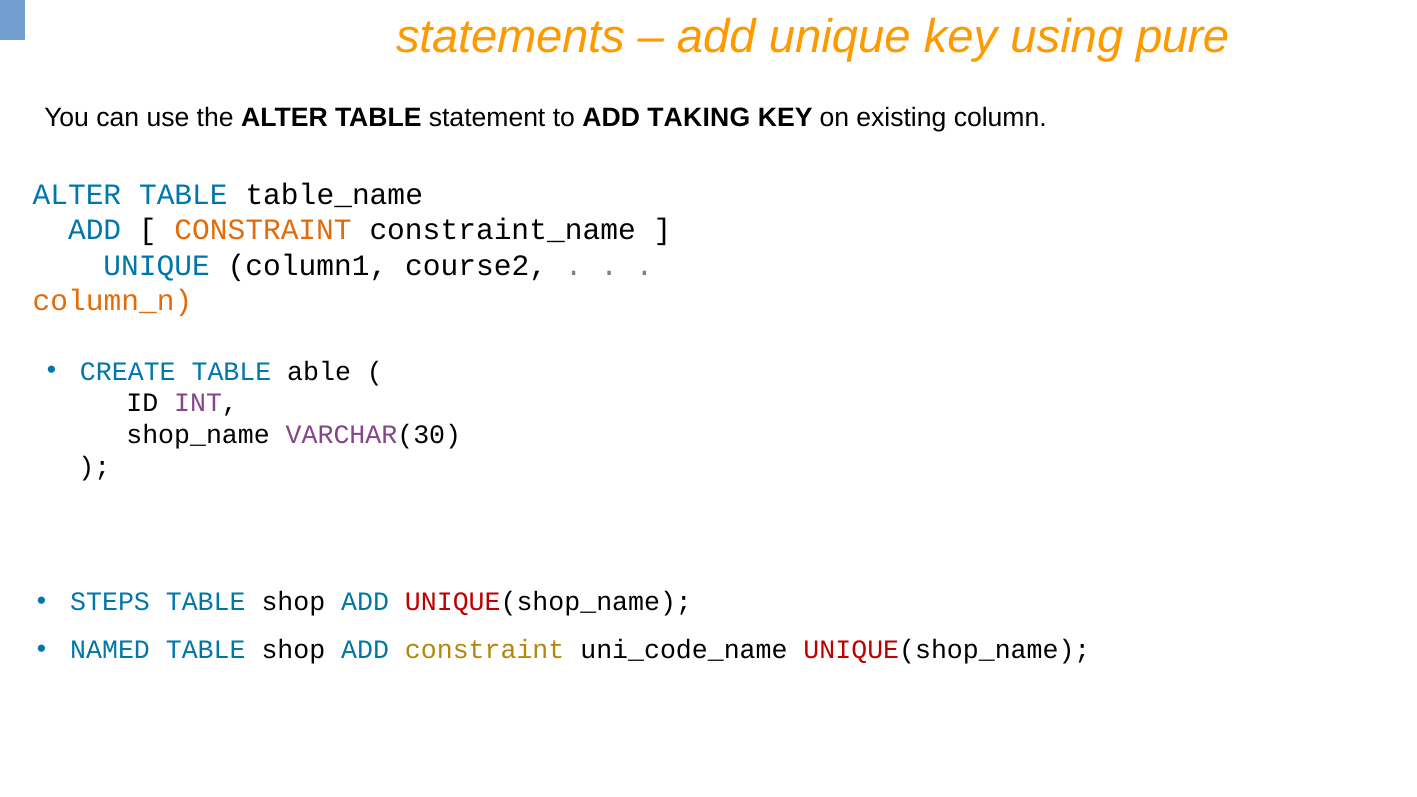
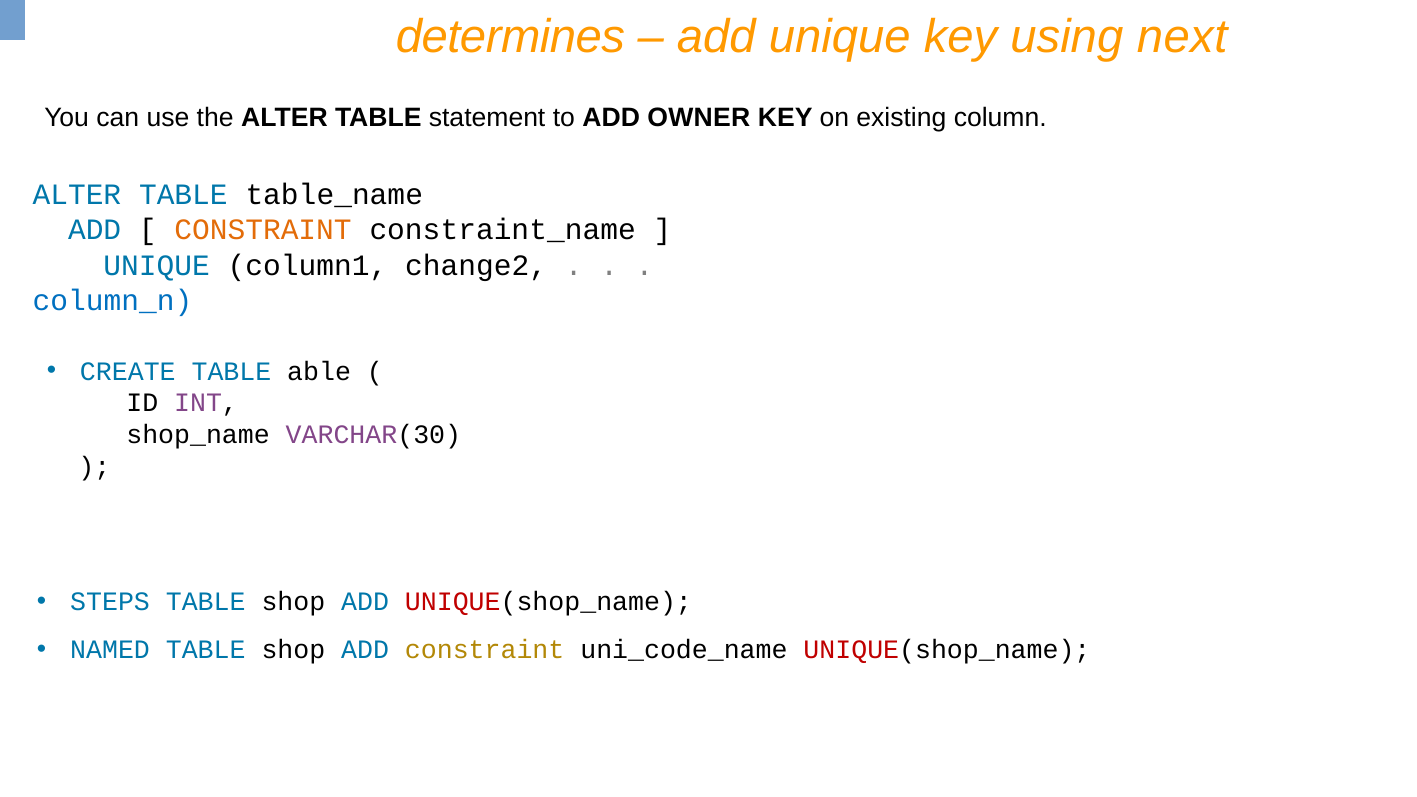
statements: statements -> determines (510, 37)
pure: pure -> next (1182, 37)
TAKING: TAKING -> OWNER (699, 118)
course2: course2 -> change2 (476, 265)
column_n colour: orange -> blue (112, 301)
